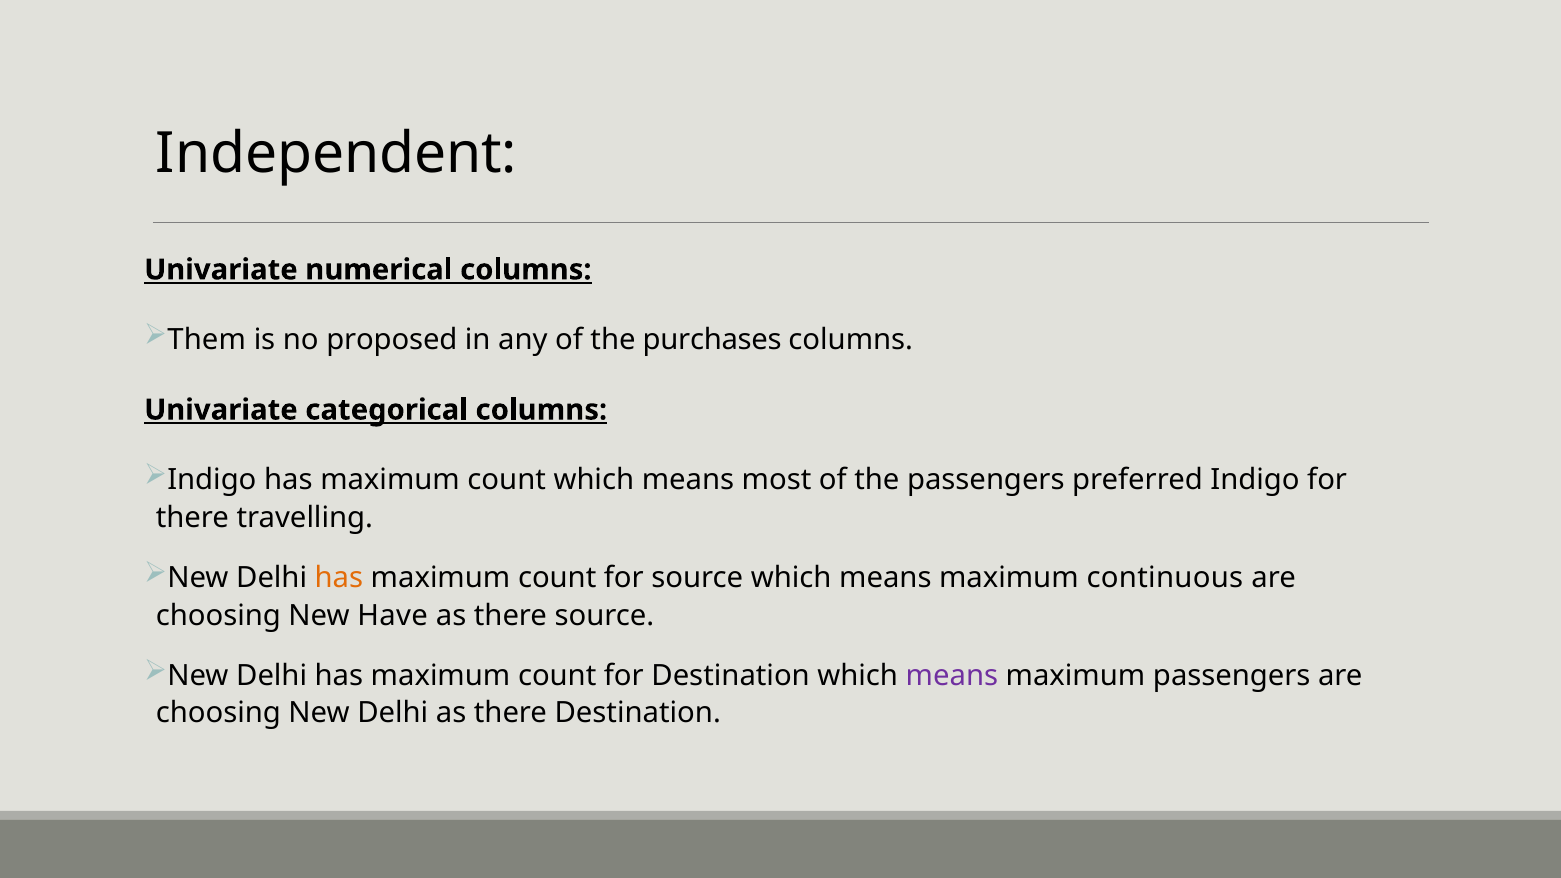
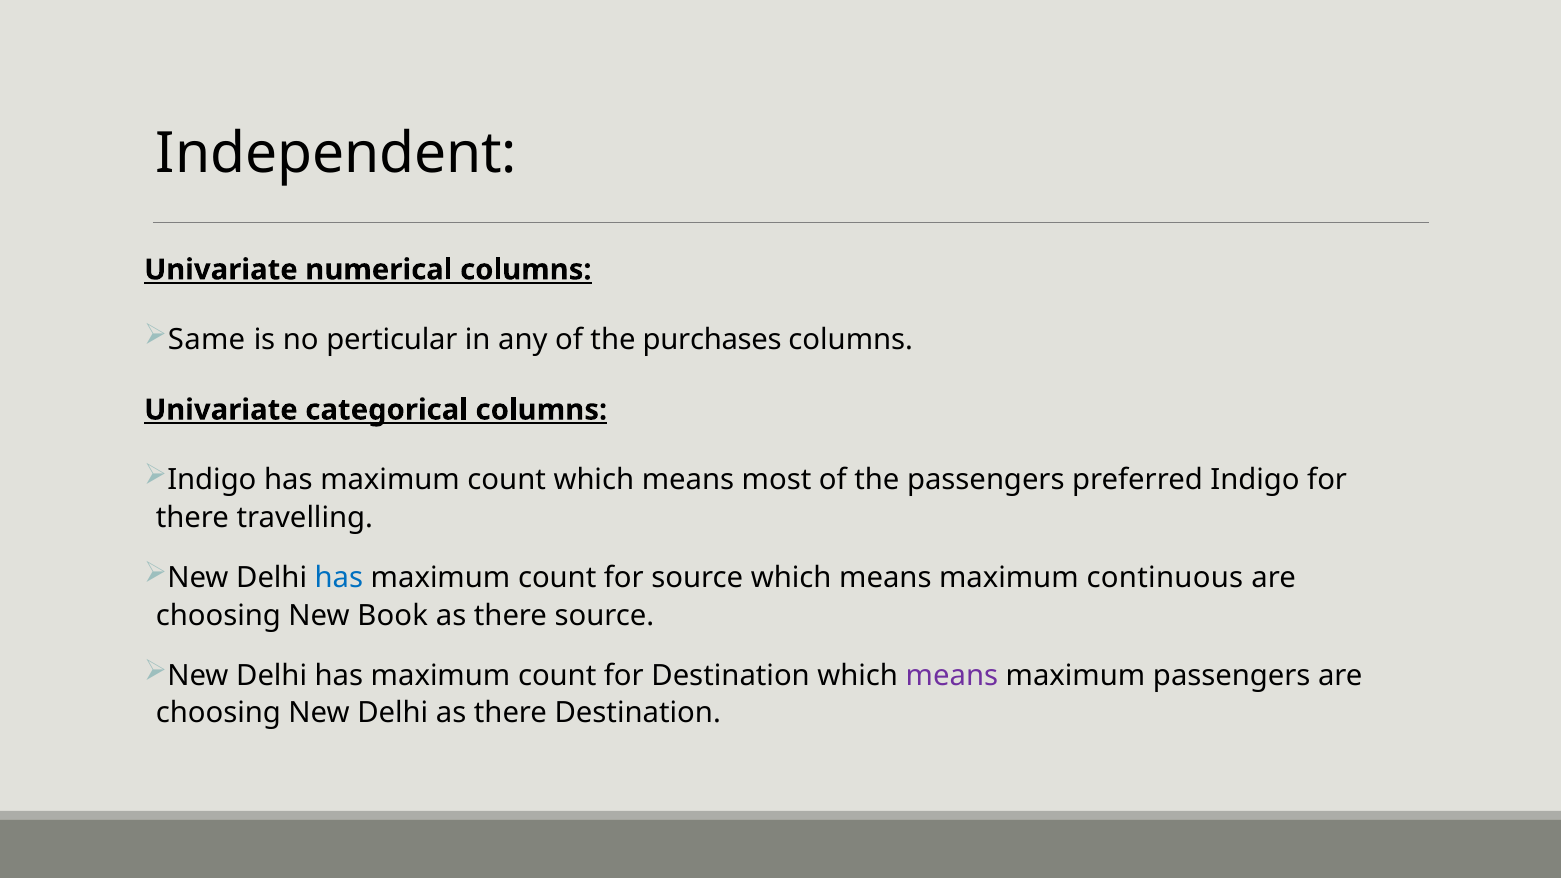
Them: Them -> Same (207, 340)
proposed: proposed -> perticular (392, 340)
has colour: orange -> blue (339, 578)
Have: Have -> Book (393, 616)
